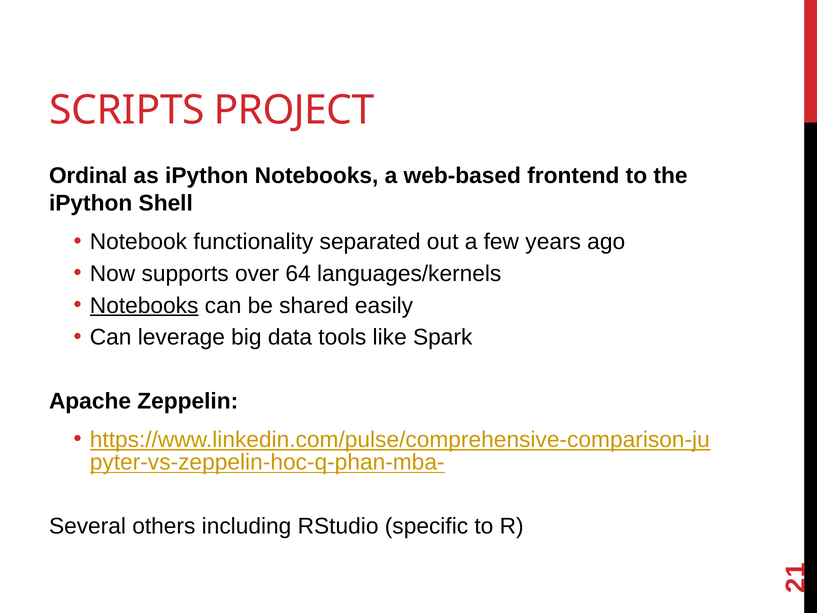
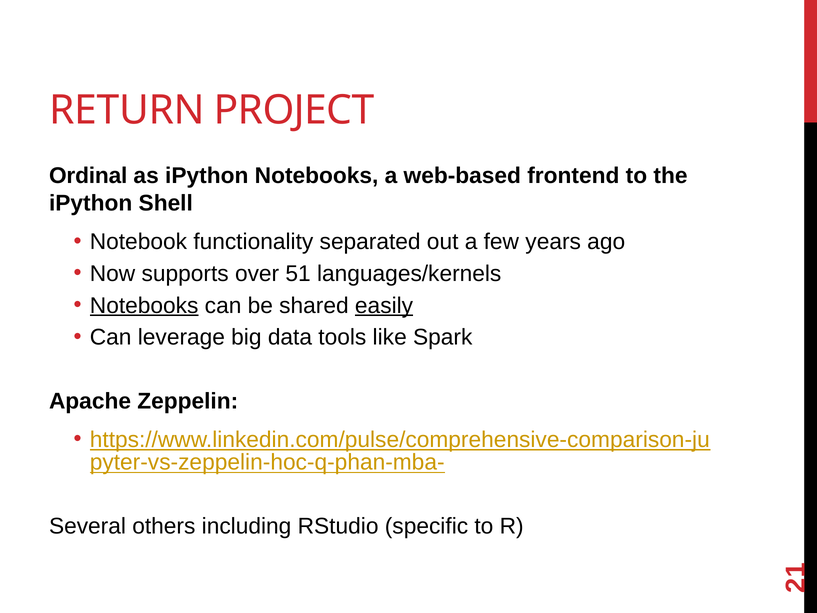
SCRIPTS: SCRIPTS -> RETURN (127, 110)
64: 64 -> 51 (298, 274)
easily underline: none -> present (384, 305)
